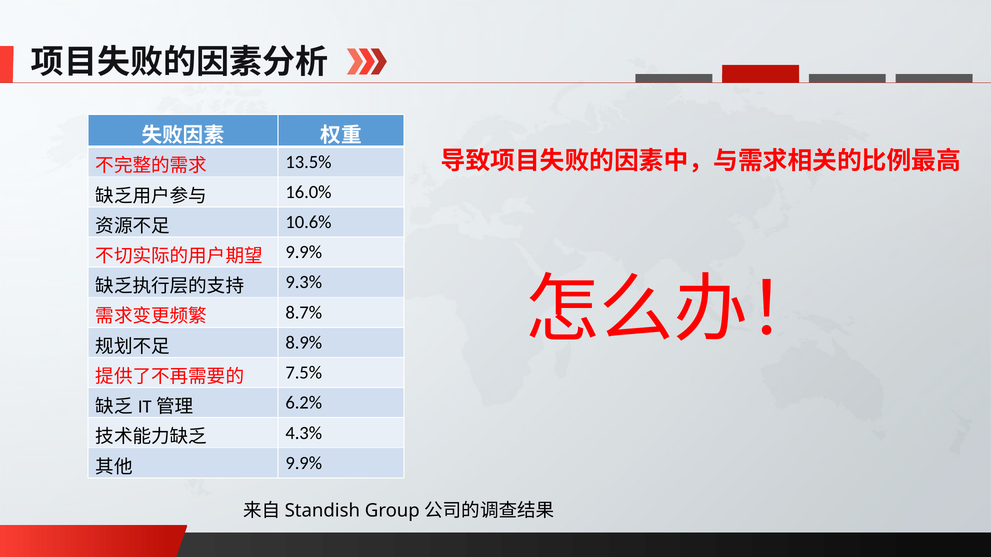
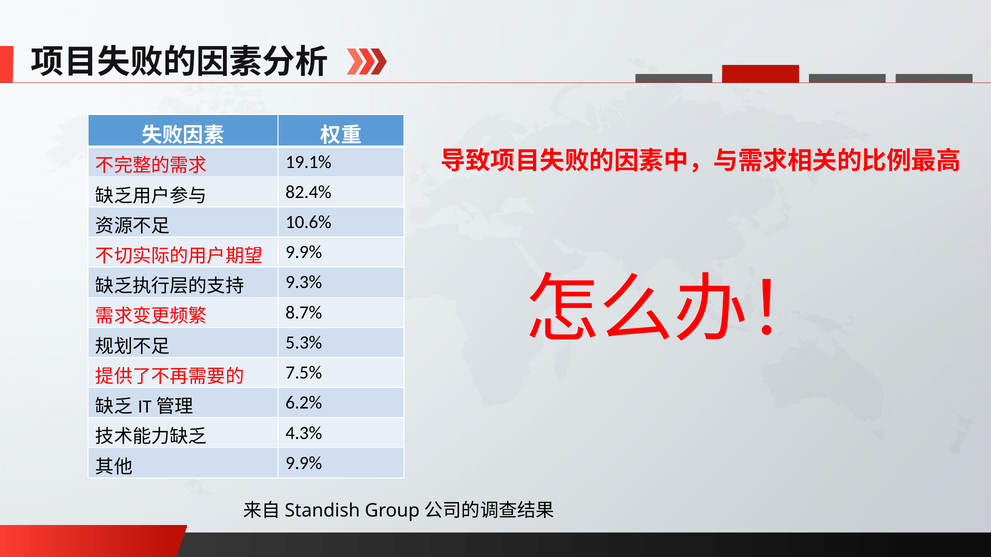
13.5%: 13.5% -> 19.1% (308, 162)
16.0%: 16.0% -> 82.4% (308, 192)
8.9%: 8.9% -> 5.3% (304, 343)
